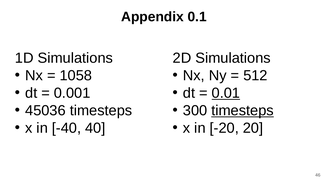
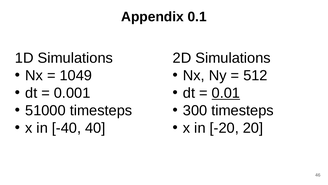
1058: 1058 -> 1049 (76, 75)
45036: 45036 -> 51000 (45, 110)
timesteps underline: present -> none (242, 110)
